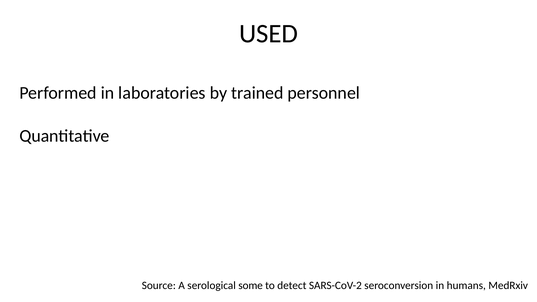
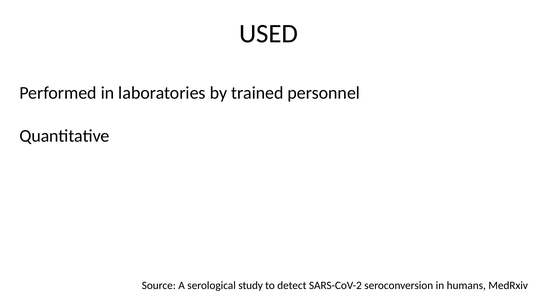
some: some -> study (251, 285)
